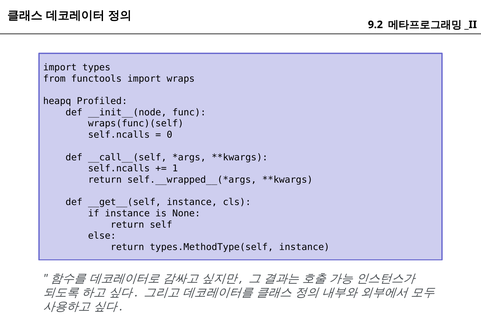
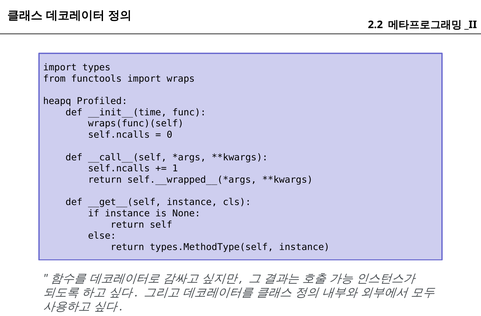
9.2: 9.2 -> 2.2 (375, 25)
__init__(node: __init__(node -> __init__(time (127, 112)
